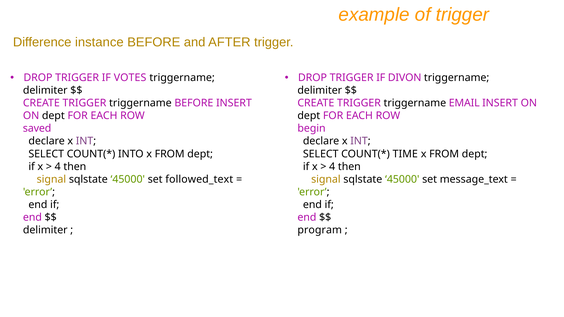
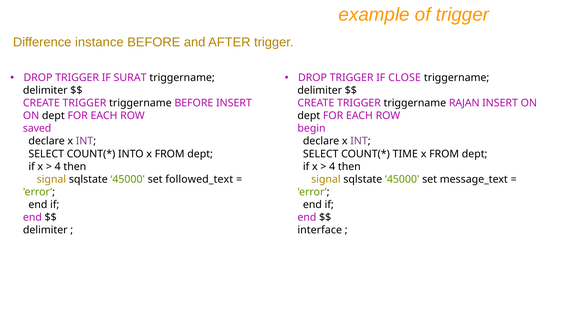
VOTES: VOTES -> SURAT (130, 78)
DIVON: DIVON -> CLOSE (405, 78)
EMAIL: EMAIL -> RAJAN (464, 103)
program: program -> interface (320, 230)
